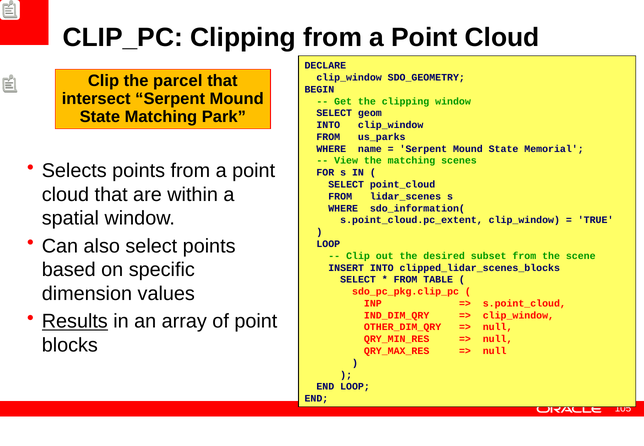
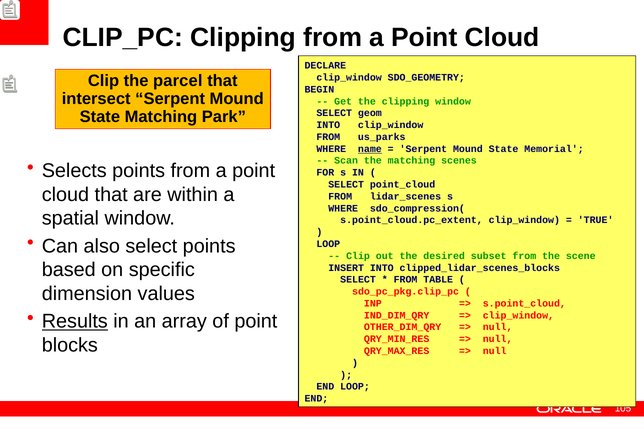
name underline: none -> present (370, 149)
View: View -> Scan (346, 161)
sdo_information(: sdo_information( -> sdo_compression( (417, 208)
